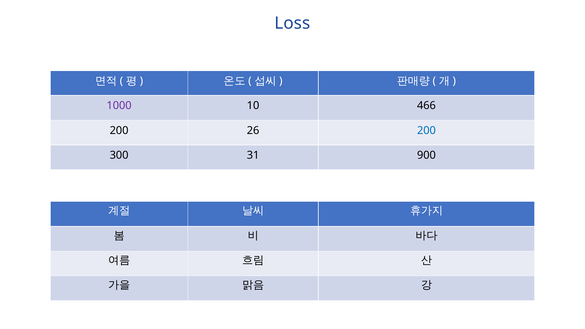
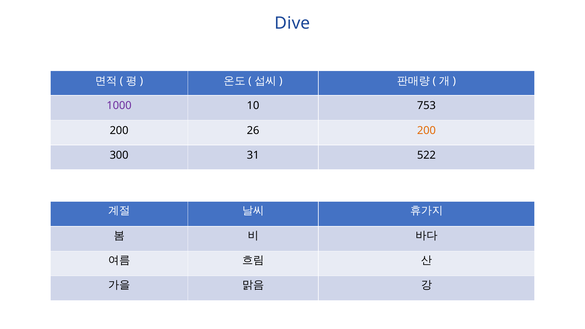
Loss: Loss -> Dive (292, 23)
466: 466 -> 753 (426, 106)
200 colour: blue -> orange (426, 130)
900: 900 -> 522 (426, 155)
